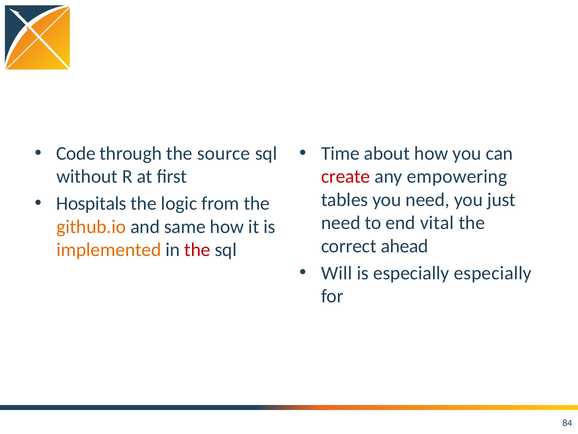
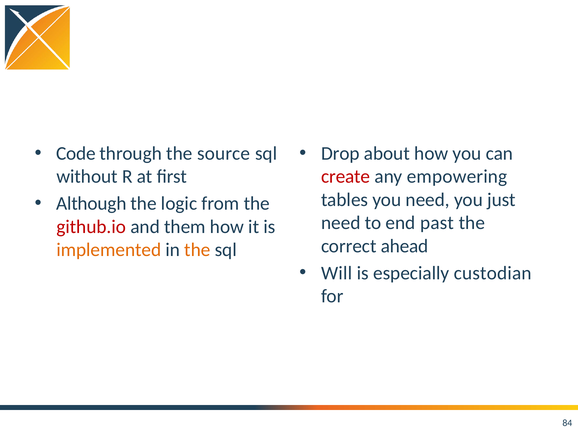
Time: Time -> Drop (340, 153)
Hospitals: Hospitals -> Although (91, 203)
vital: vital -> past (437, 223)
github.io colour: orange -> red (91, 226)
same: same -> them (185, 226)
the colour: red -> orange (197, 250)
especially especially: especially -> custodian (493, 273)
